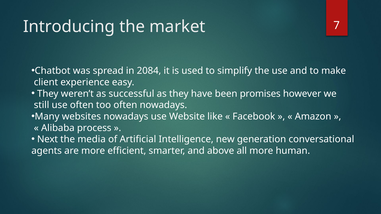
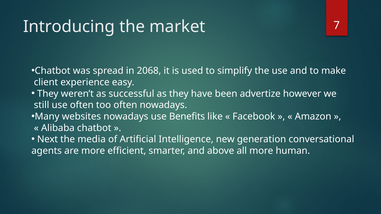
2084: 2084 -> 2068 (149, 71)
promises: promises -> advertize (260, 94)
Website: Website -> Benefits (187, 117)
Alibaba process: process -> chatbot (94, 128)
